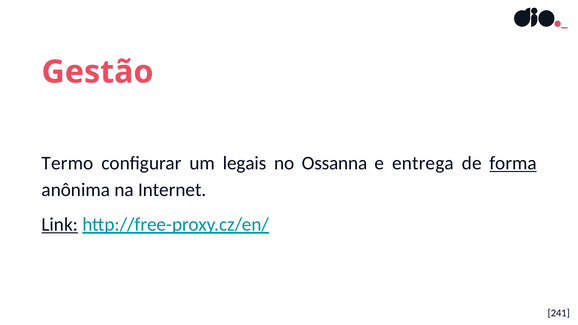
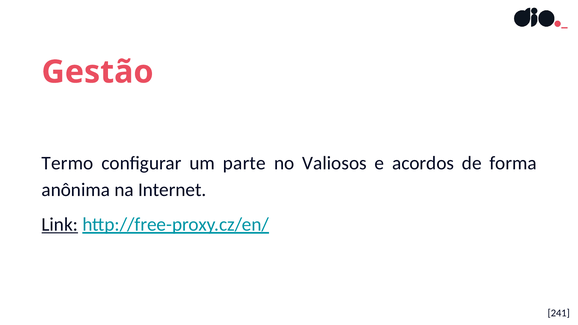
legais: legais -> parte (244, 163)
Ossanna: Ossanna -> Valiosos (334, 163)
entrega: entrega -> acordos (423, 163)
forma underline: present -> none (513, 163)
